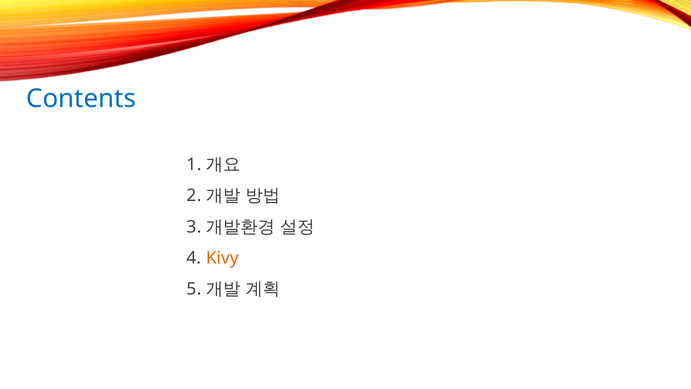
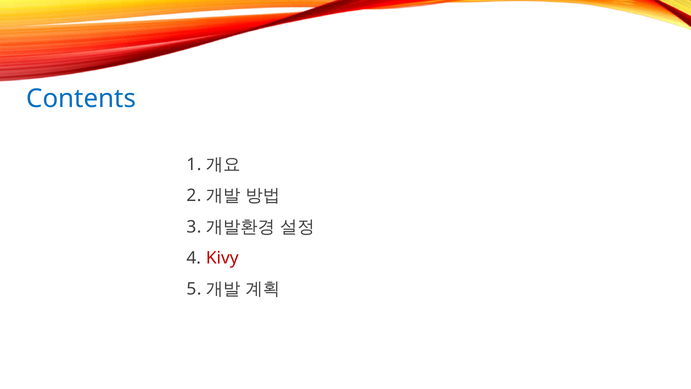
Kivy colour: orange -> red (222, 258)
